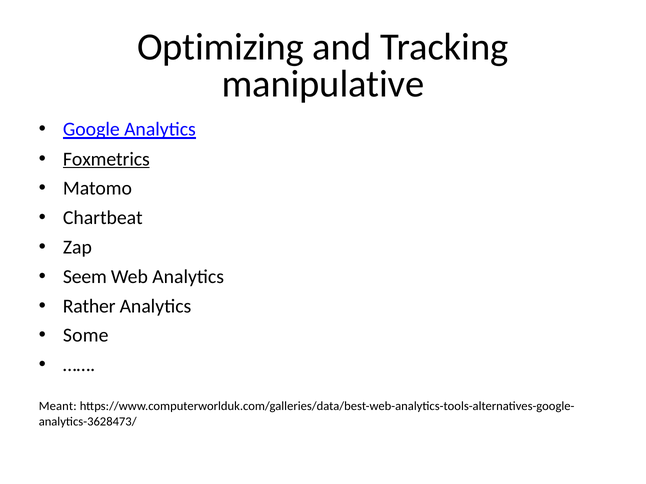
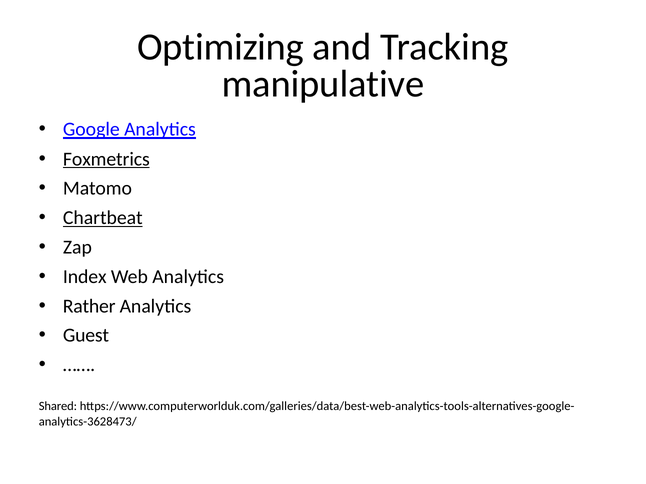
Chartbeat underline: none -> present (103, 218)
Seem: Seem -> Index (85, 277)
Some: Some -> Guest (86, 336)
Meant: Meant -> Shared (58, 407)
